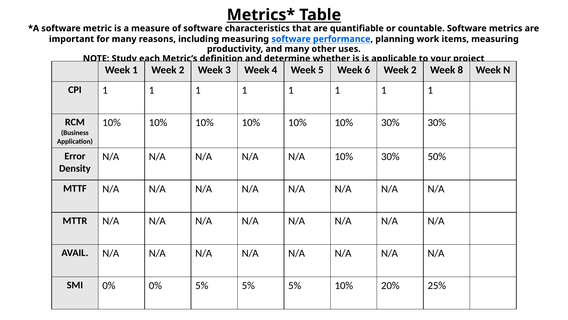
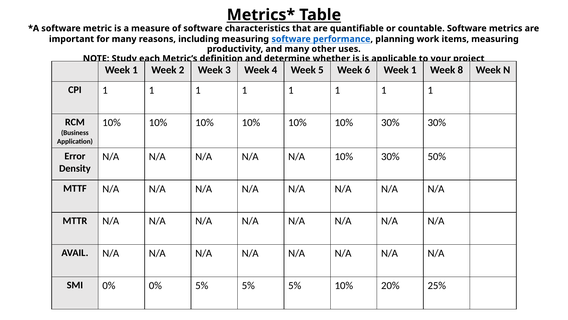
6 Week 2: 2 -> 1 (414, 70)
